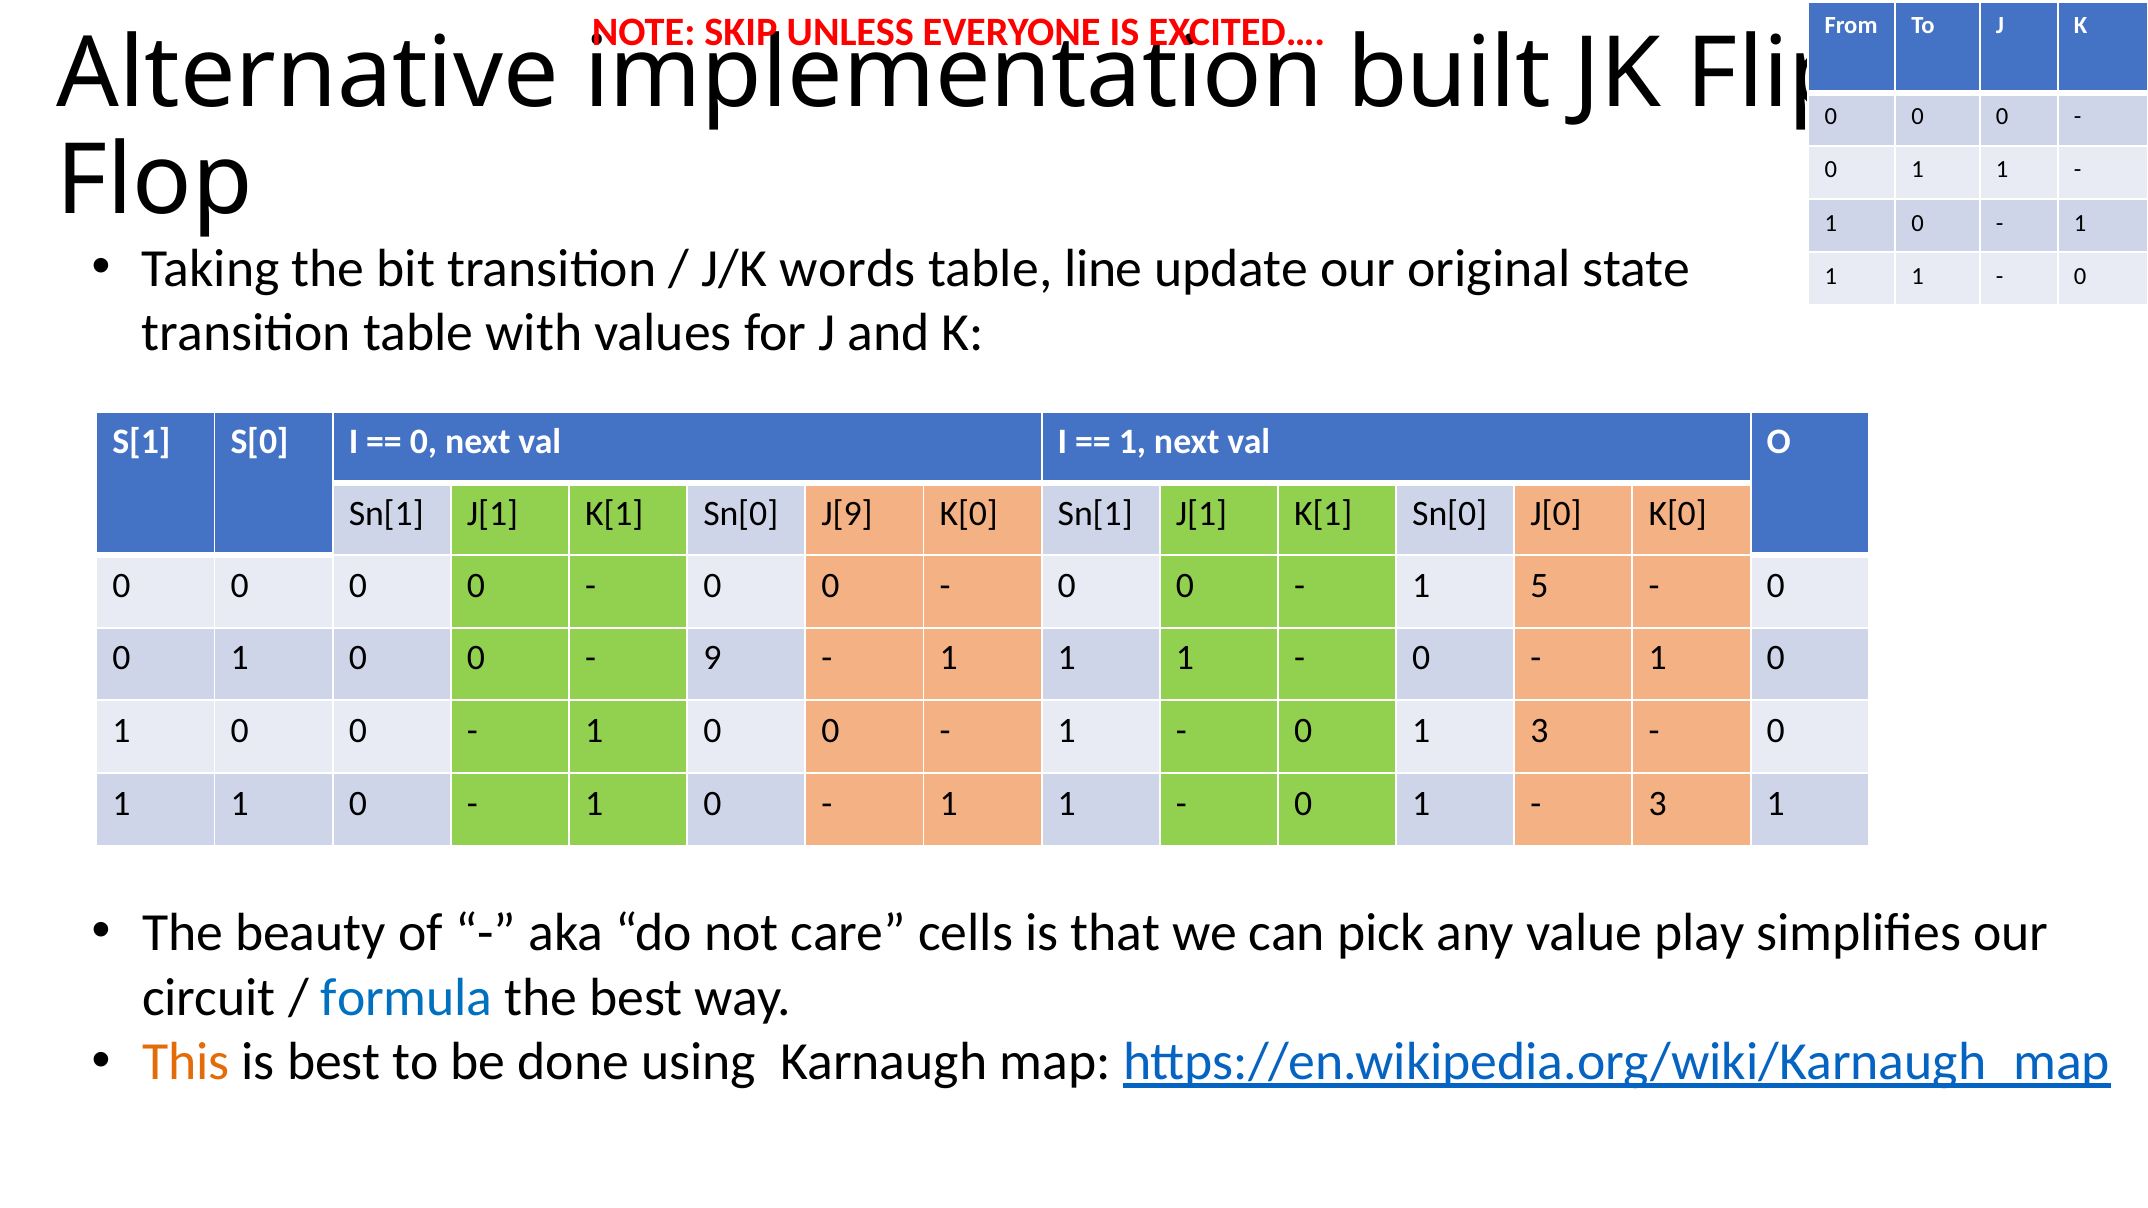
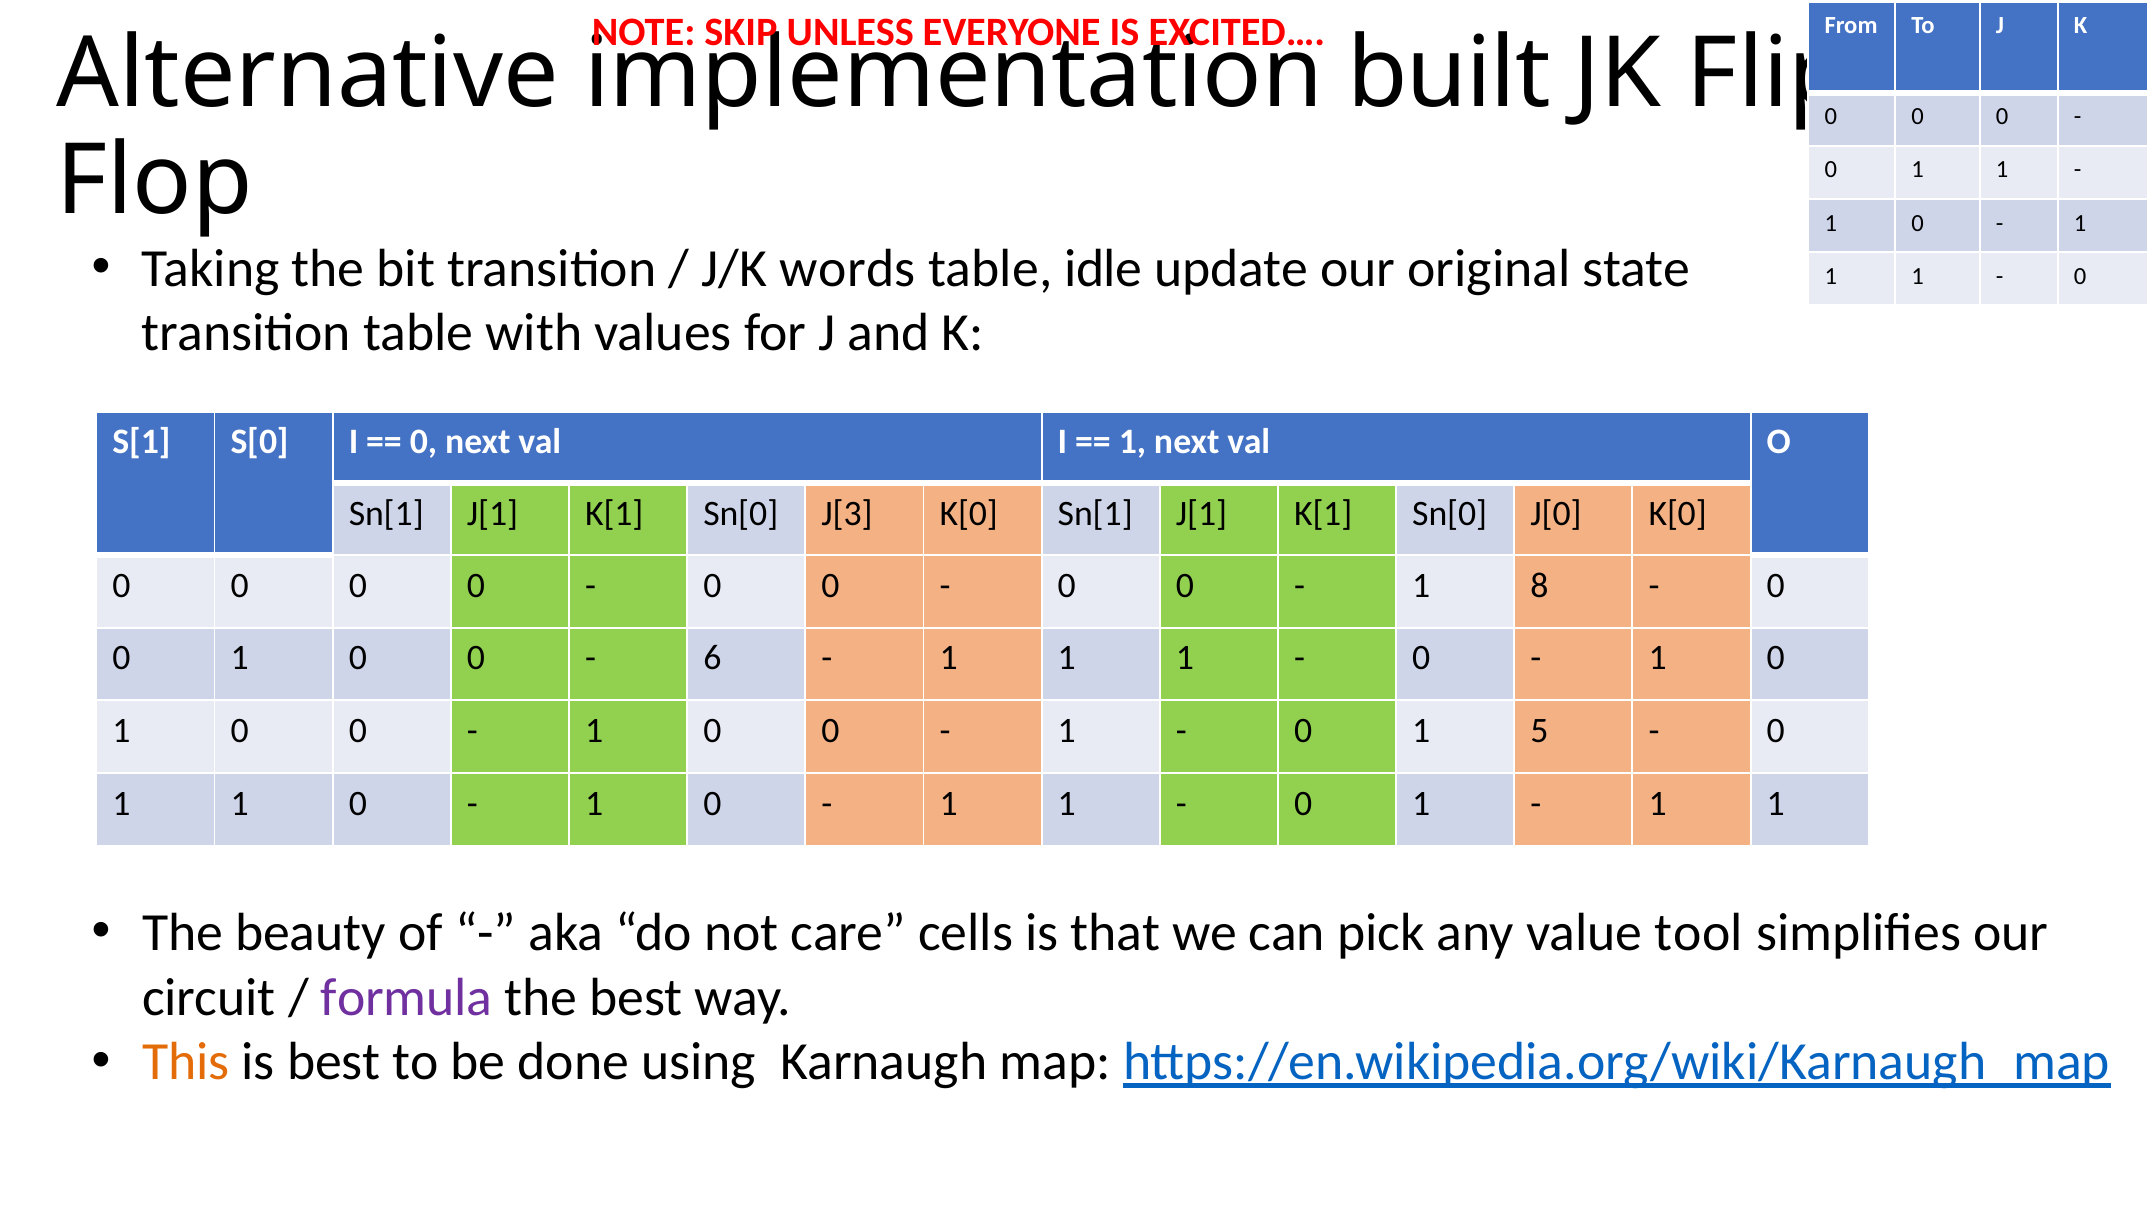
line: line -> idle (1103, 268)
J[9: J[9 -> J[3 (847, 514)
5: 5 -> 8 (1539, 586)
9: 9 -> 6 (712, 658)
1 3: 3 -> 5 (1539, 731)
3: 3 -> 1 (1658, 804)
play: play -> tool (1699, 933)
formula colour: blue -> purple (407, 998)
